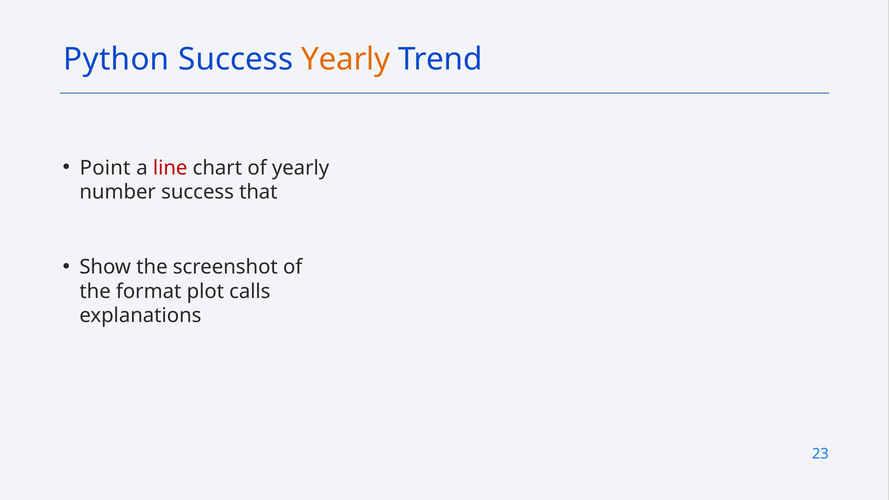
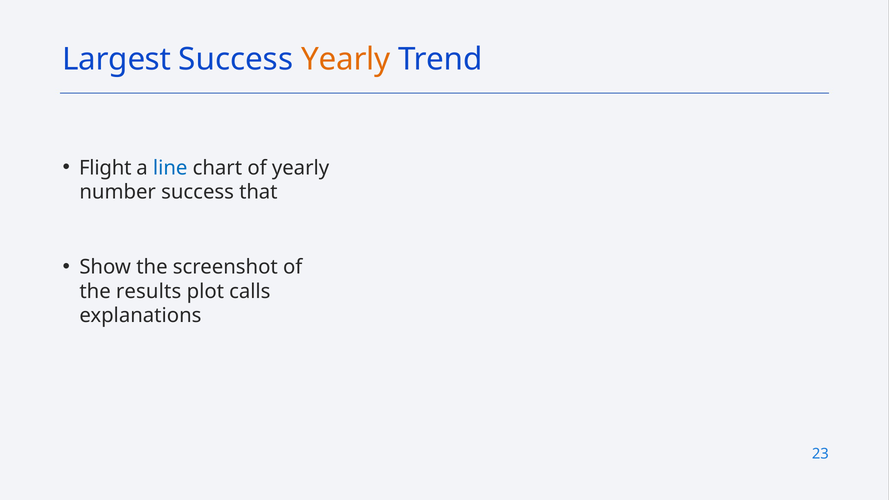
Python: Python -> Largest (117, 59)
Point: Point -> Flight (105, 168)
line colour: red -> blue (170, 168)
format: format -> results (149, 291)
